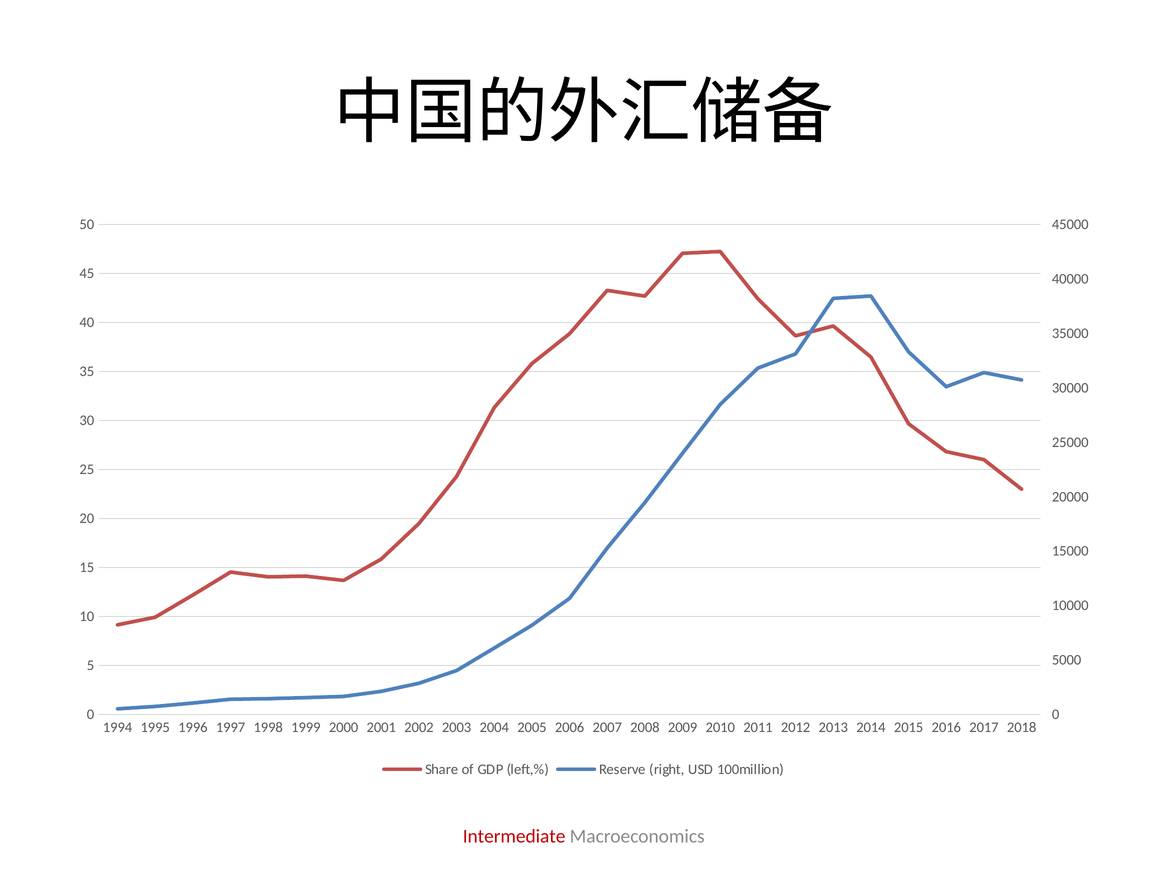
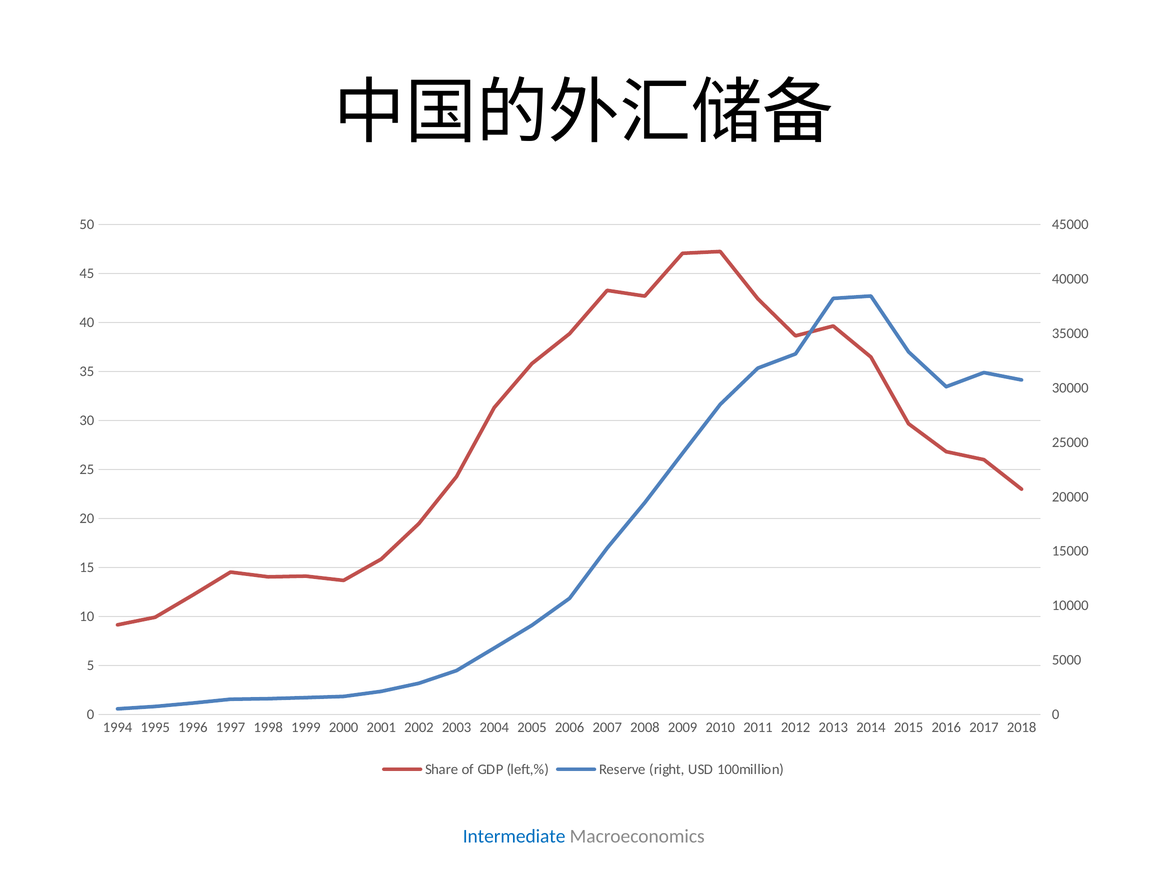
Intermediate colour: red -> blue (514, 836)
